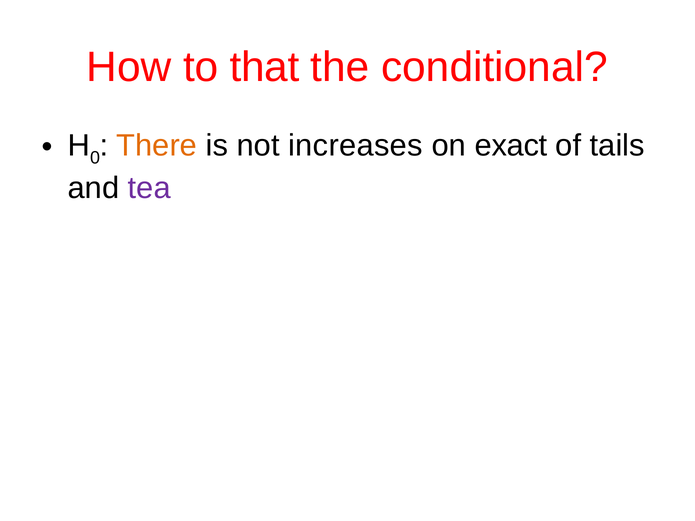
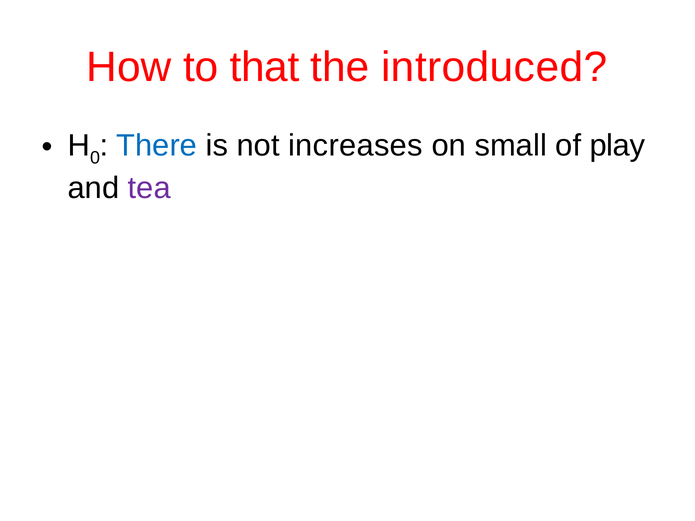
conditional: conditional -> introduced (494, 67)
There colour: orange -> blue (157, 146)
exact: exact -> small (511, 146)
tails: tails -> play (617, 146)
